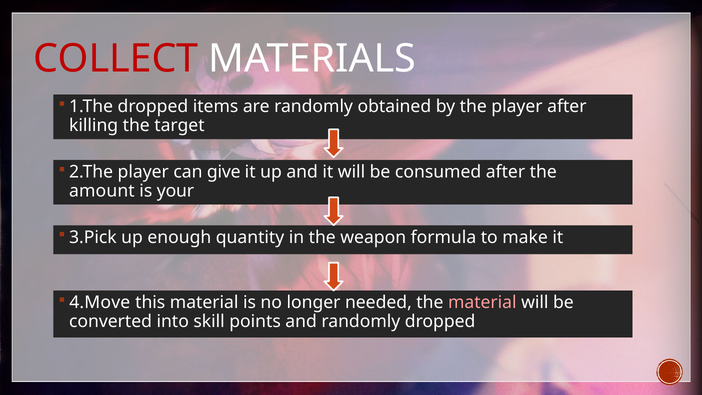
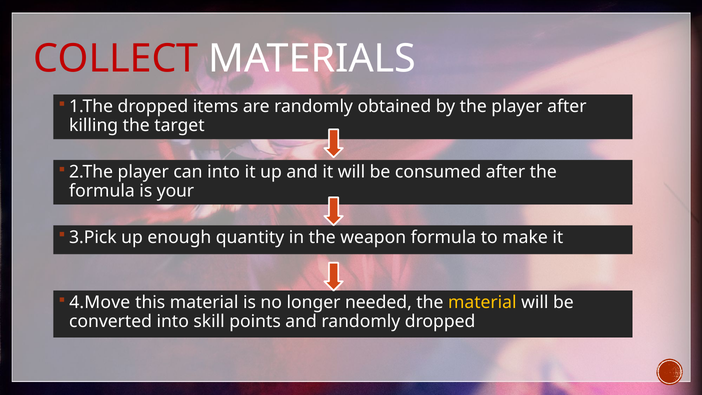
can give: give -> into (224, 172)
amount: amount -> formula (102, 191)
material colour: pink -> yellow (482, 303)
